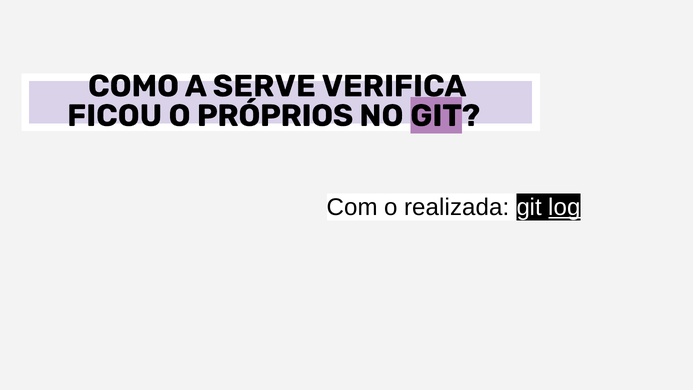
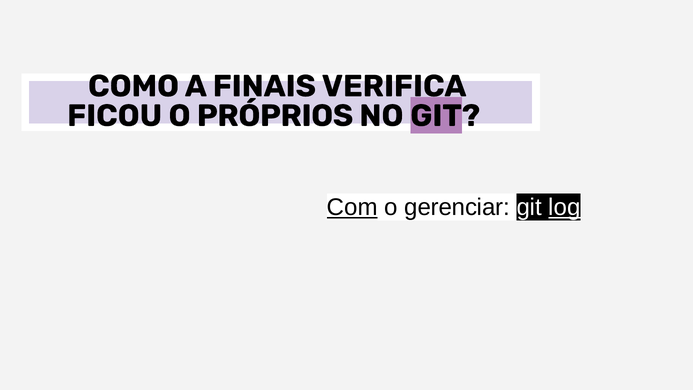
SERVE: SERVE -> FINAIS (264, 86)
Com underline: none -> present (352, 207)
realizada: realizada -> gerenciar (457, 207)
